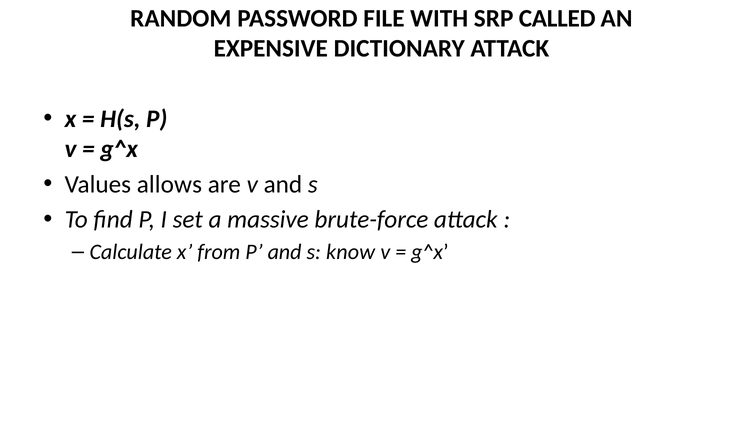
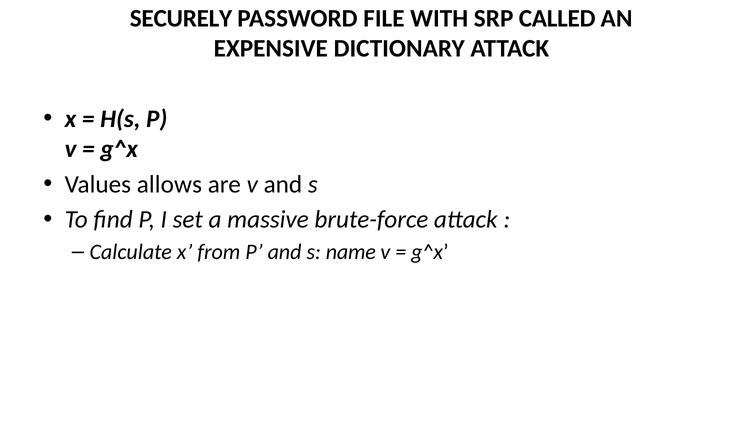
RANDOM: RANDOM -> SECURELY (181, 18)
know: know -> name (351, 252)
